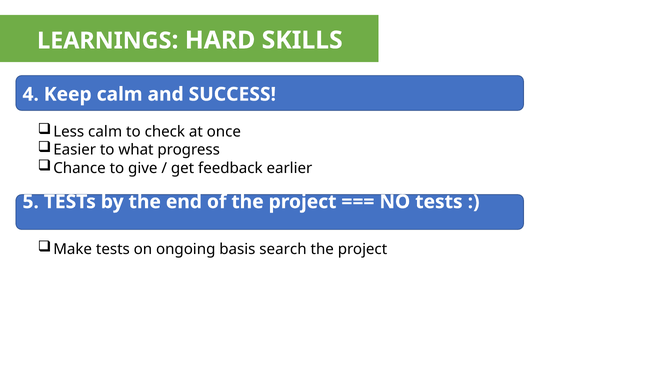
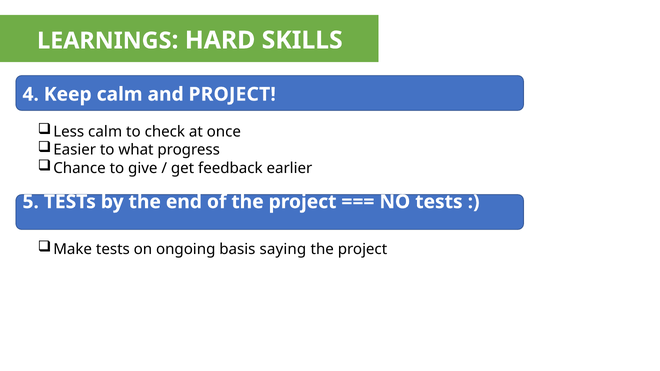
and SUCCESS: SUCCESS -> PROJECT (232, 94)
search: search -> saying (283, 249)
